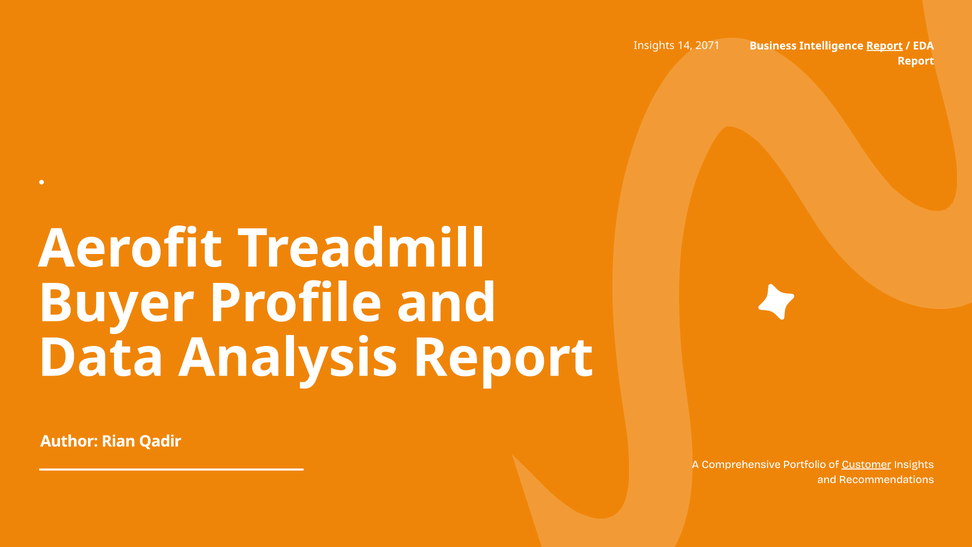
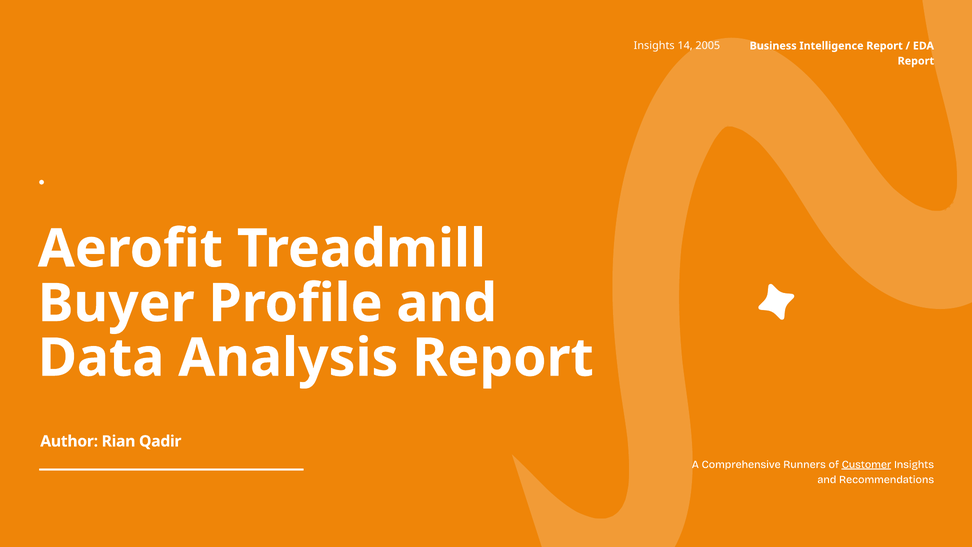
2071: 2071 -> 2005 (708, 46)
Report underline: present -> none (885, 46)
Portfolio: Portfolio -> Runners (805, 464)
